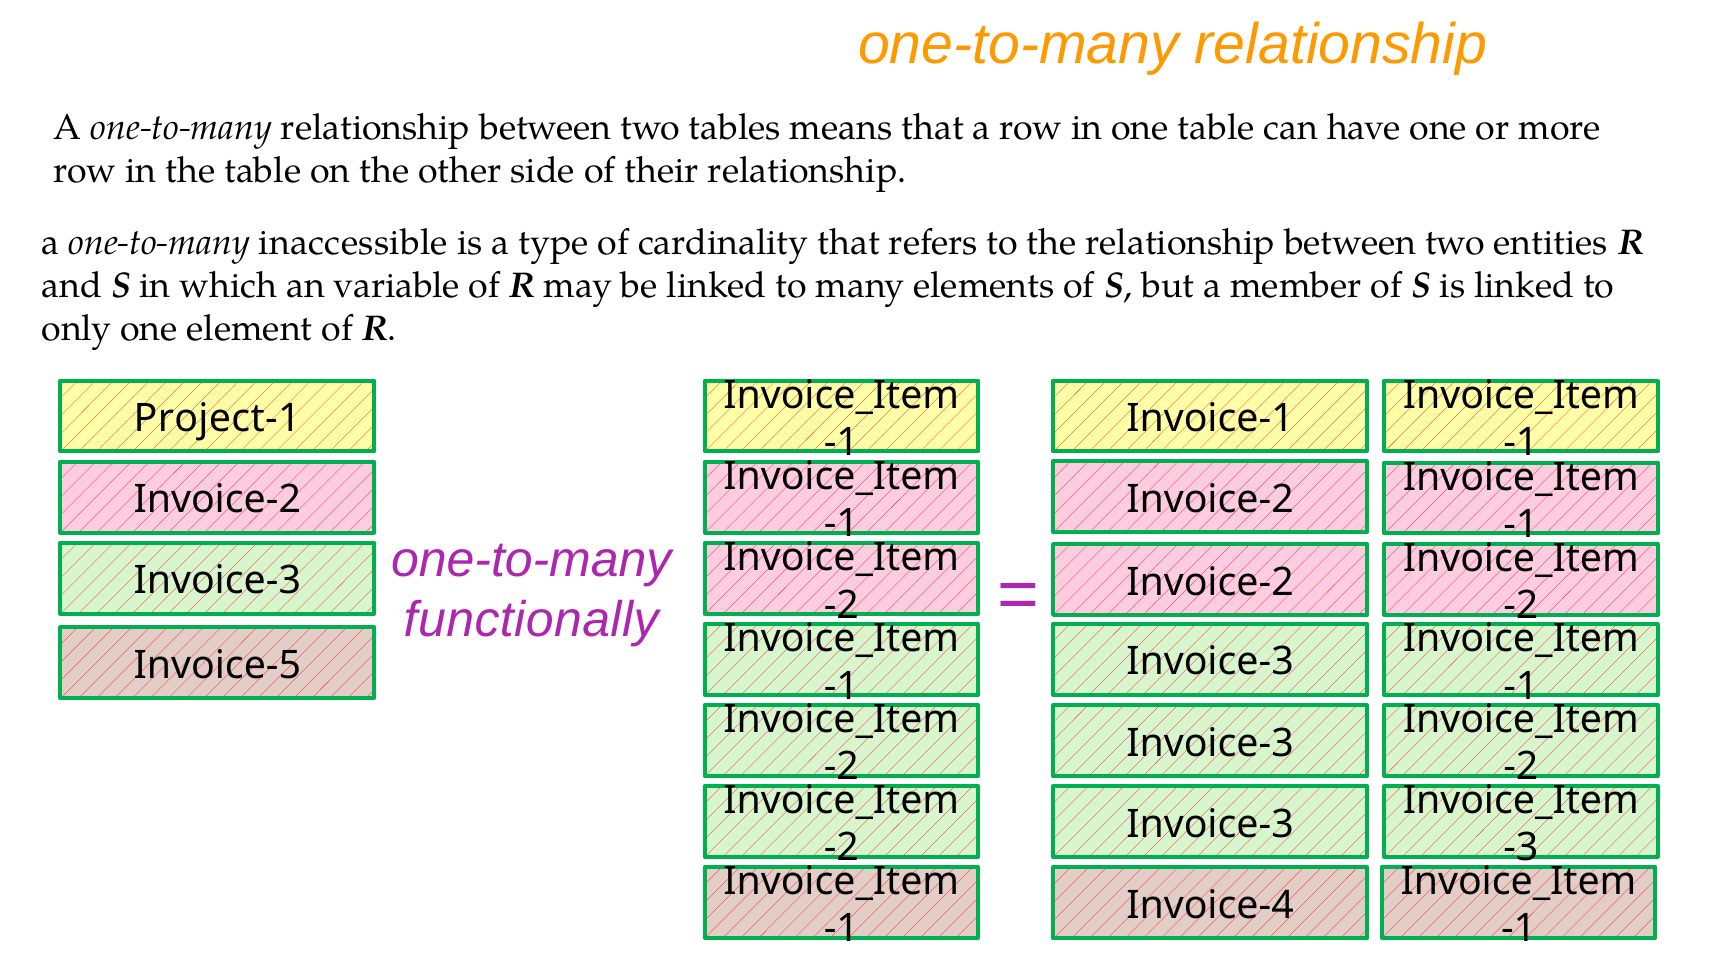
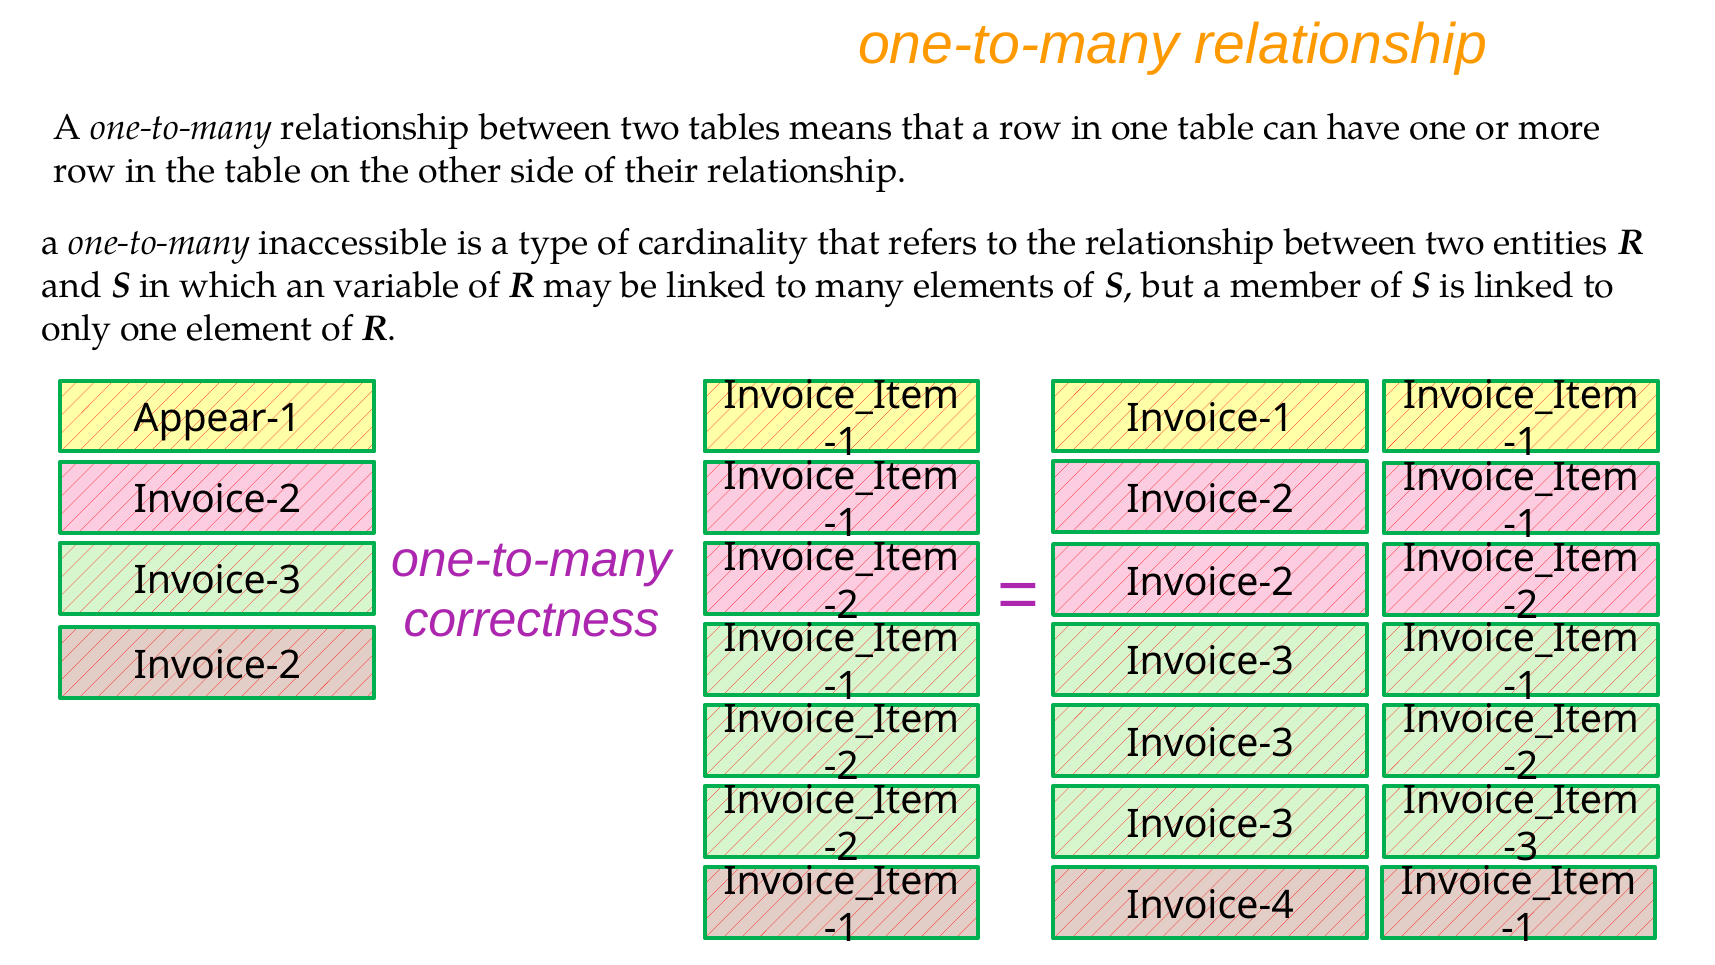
Project-1: Project-1 -> Appear-1 (217, 419)
functionally: functionally -> correctness (532, 620)
Invoice-5: Invoice-5 -> Invoice-2 (217, 665)
